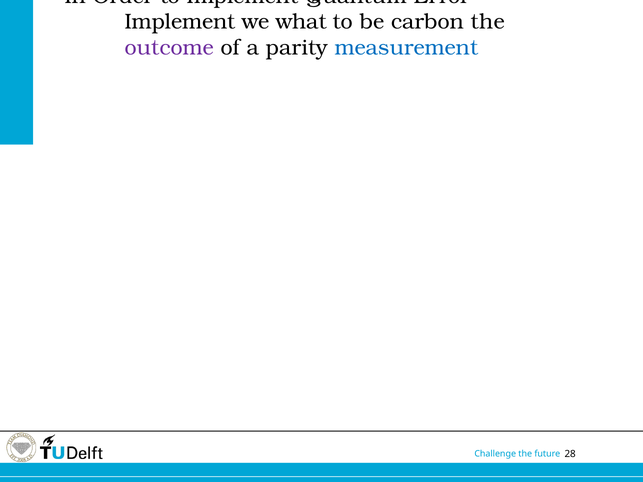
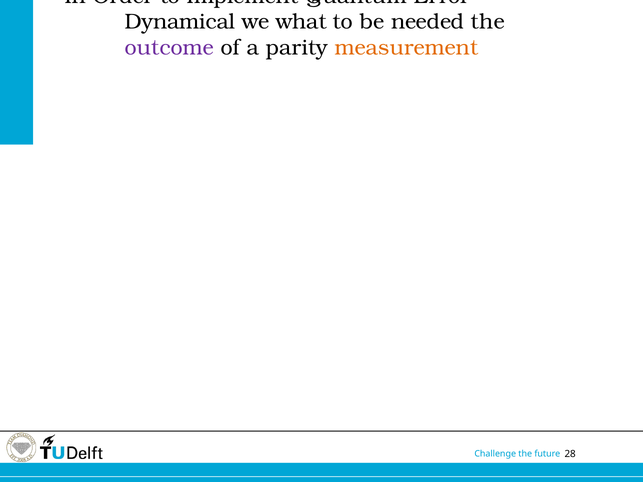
Implement: Implement -> Dynamical (180, 22)
carbon: carbon -> needed (428, 22)
measurement colour: blue -> orange (406, 47)
